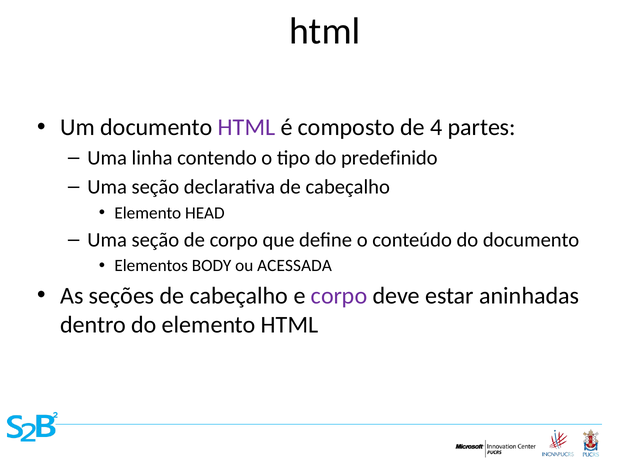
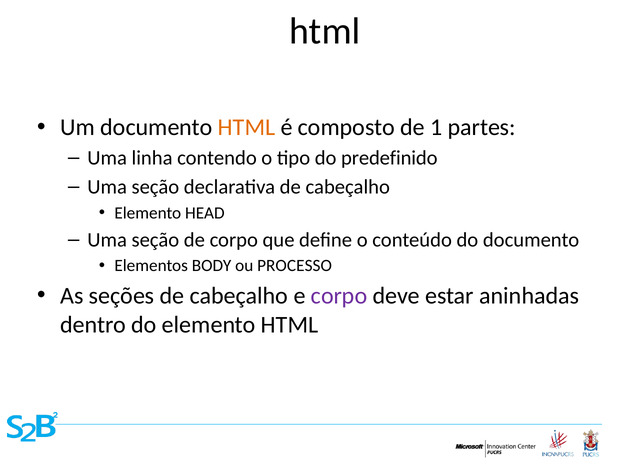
HTML colour: purple -> orange (247, 128)
4: 4 -> 1 (436, 128)
ACESSADA: ACESSADA -> PROCESSO (295, 266)
